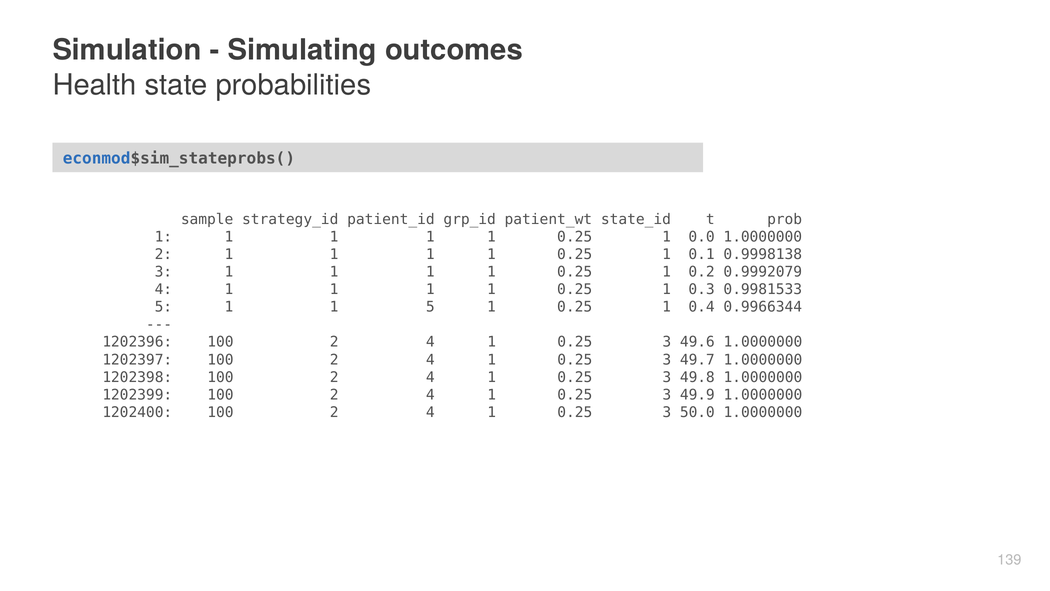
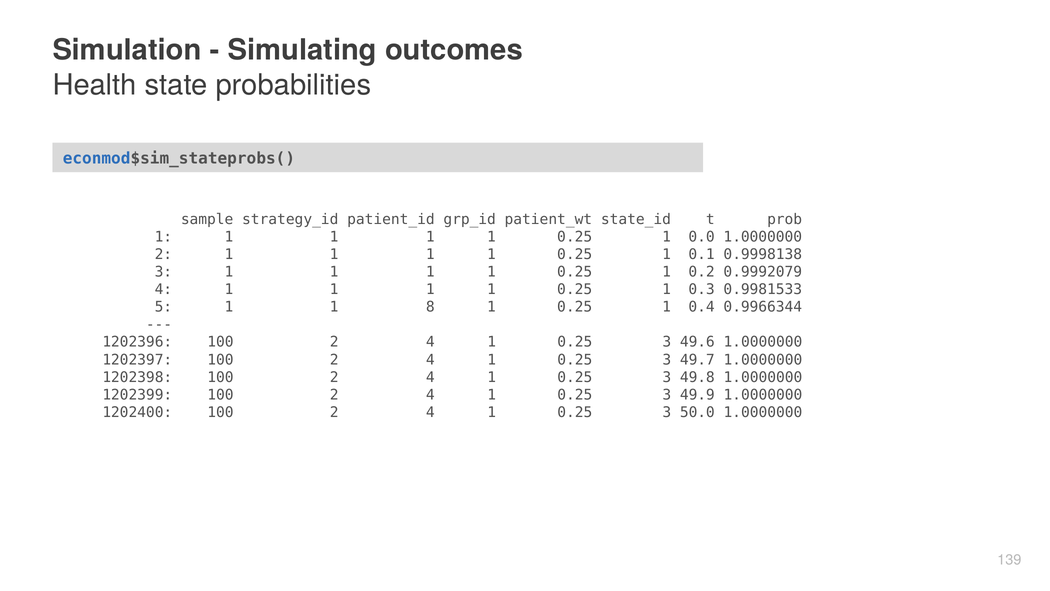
1 5: 5 -> 8 (430, 307)
